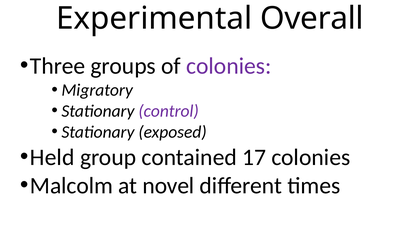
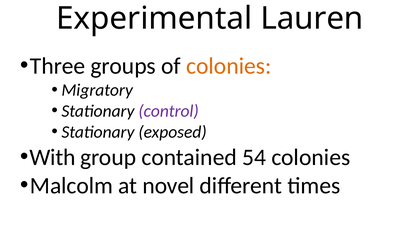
Overall: Overall -> Lauren (312, 19)
colonies colour: purple -> orange (229, 66)
Held: Held -> With (52, 157)
17: 17 -> 54 (254, 157)
